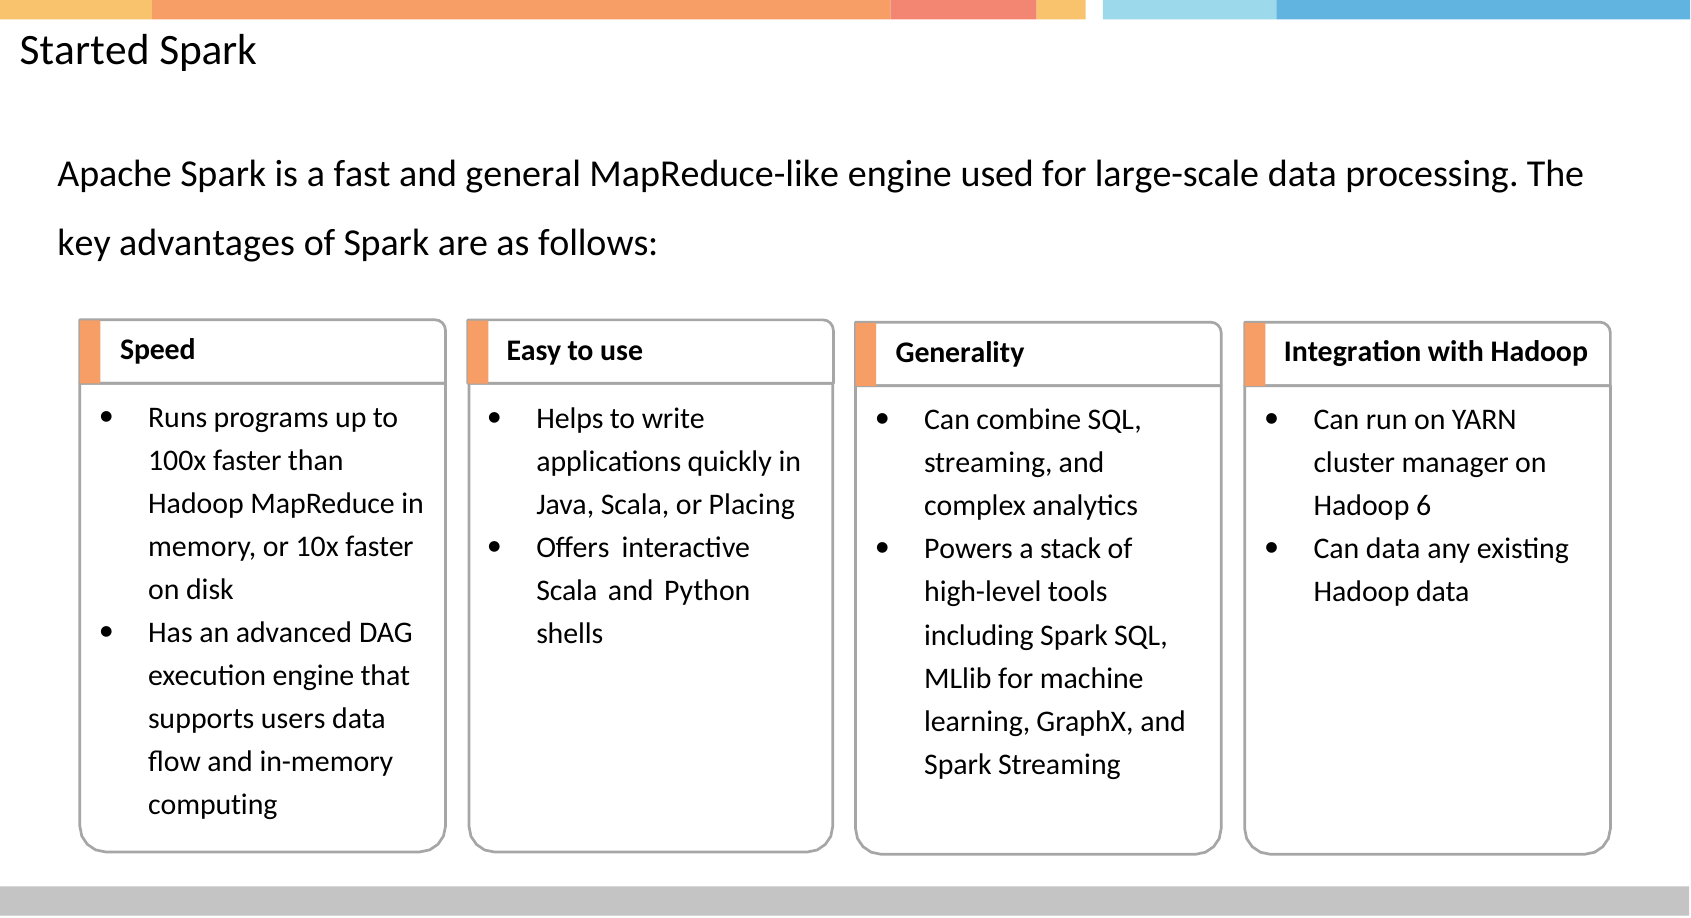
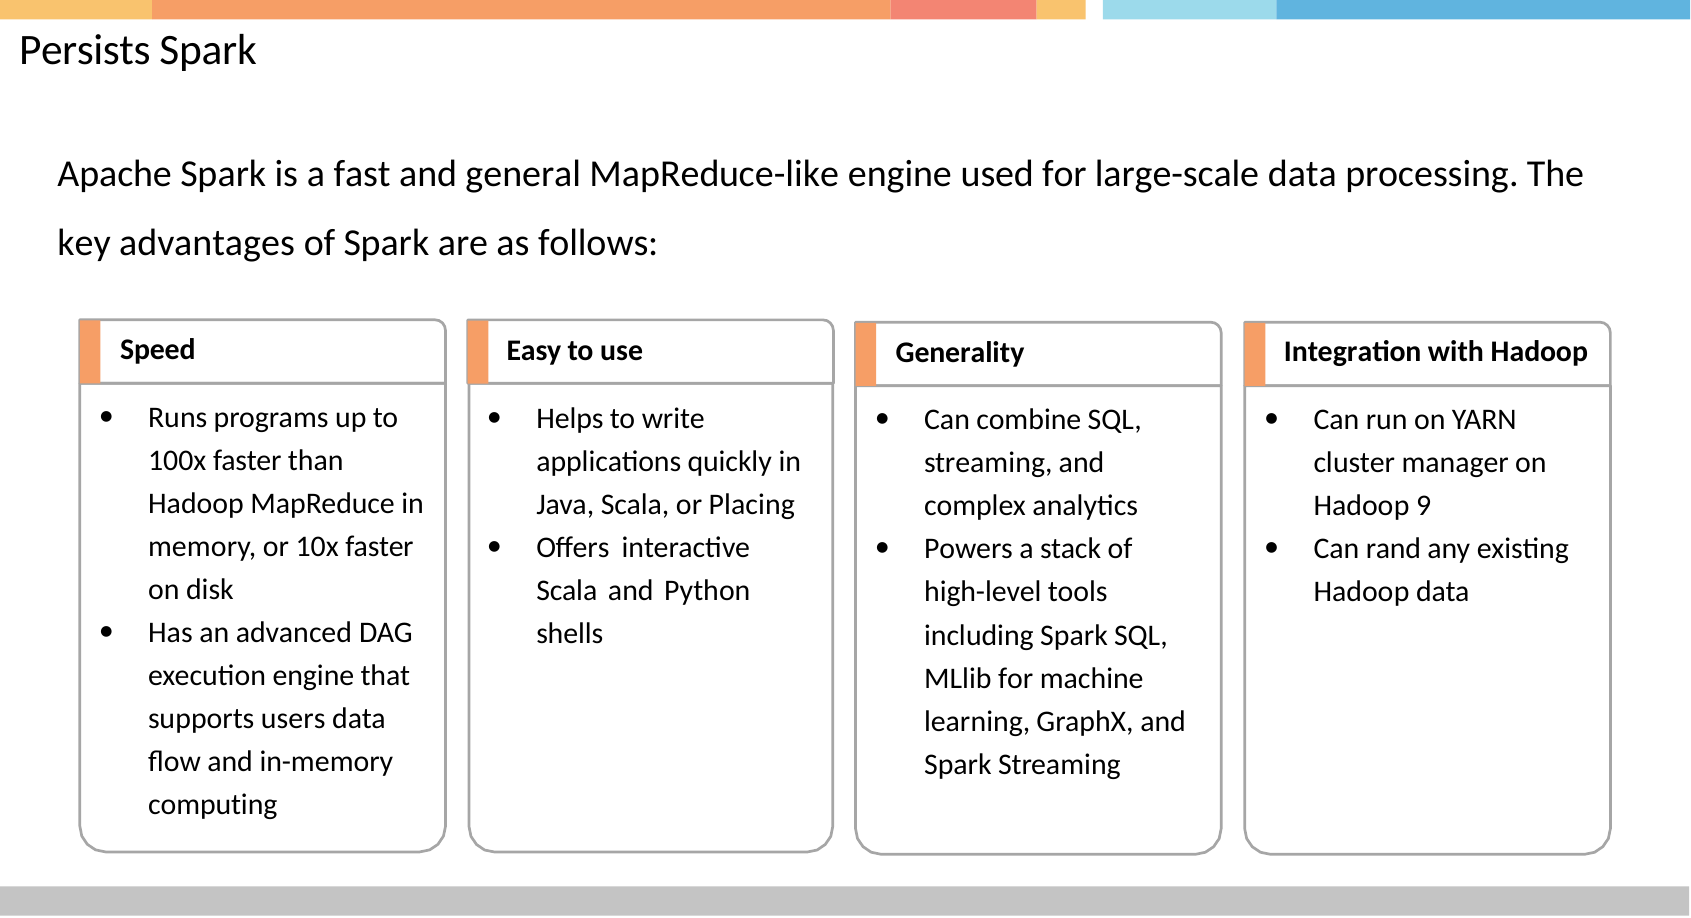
Started: Started -> Persists (85, 50)
6: 6 -> 9 (1424, 505)
Can data: data -> rand (1393, 549)
